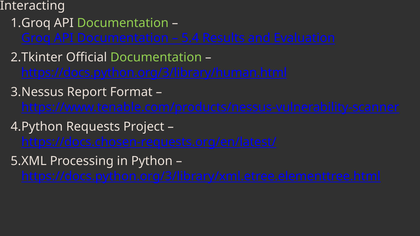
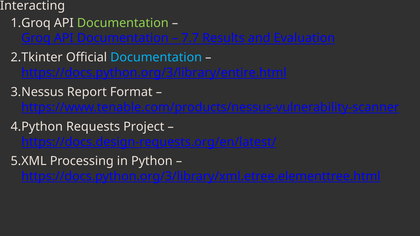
5.4: 5.4 -> 7.7 (190, 38)
Documentation colour: light green -> light blue (156, 58)
https://docs.python.org/3/library/human.html: https://docs.python.org/3/library/human.html -> https://docs.python.org/3/library/entire.html (154, 73)
https://docs.chosen-requests.org/en/latest/: https://docs.chosen-requests.org/en/latest/ -> https://docs.design-requests.org/en/latest/ (149, 142)
